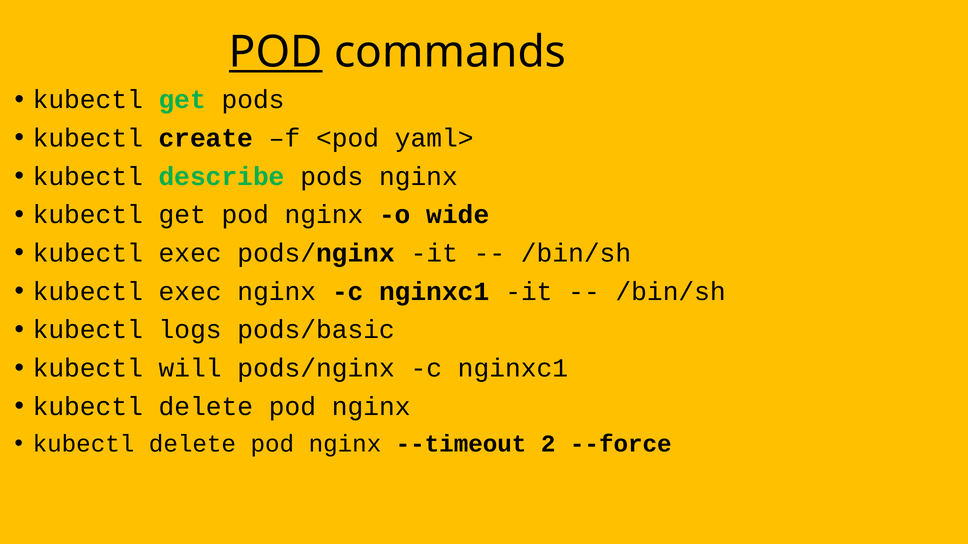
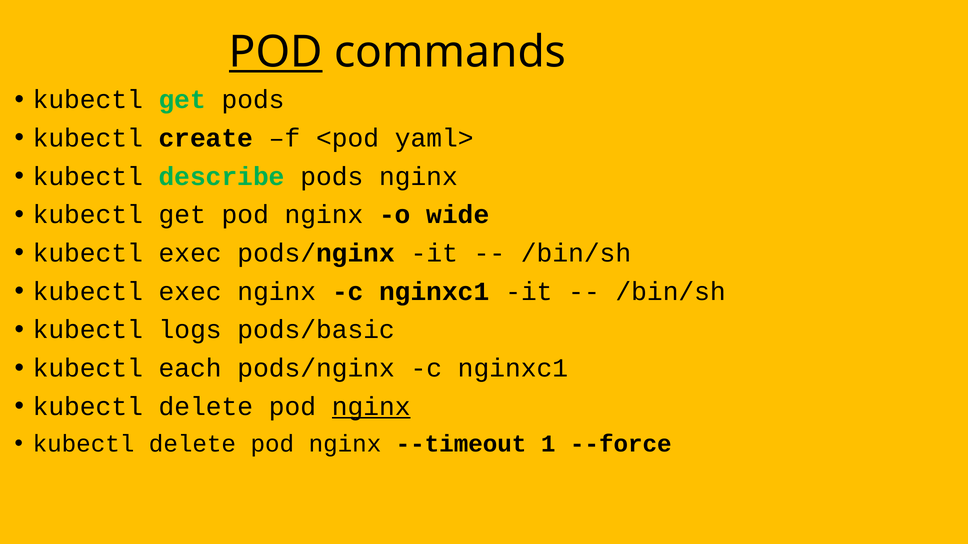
will: will -> each (190, 368)
nginx underline: none -> present (371, 407)
2: 2 -> 1 (548, 444)
